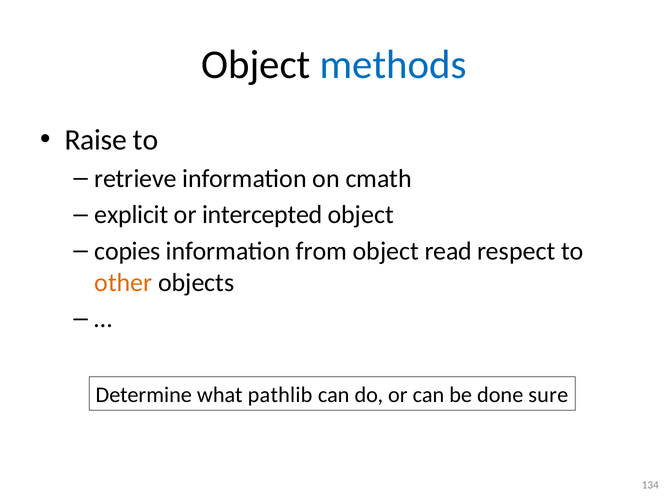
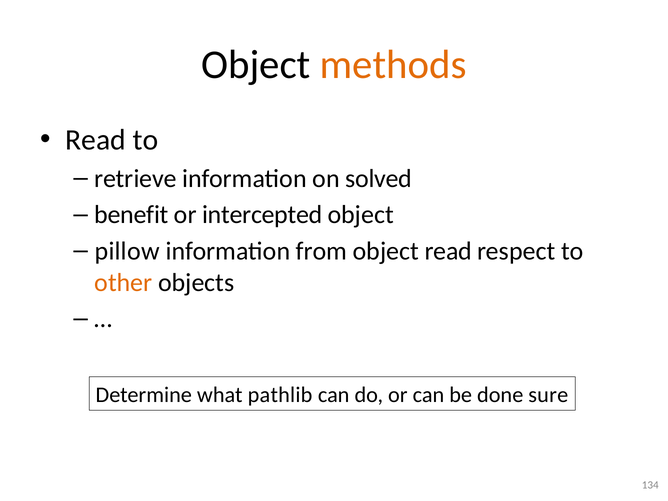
methods colour: blue -> orange (393, 65)
Raise: Raise -> Read (96, 140)
cmath: cmath -> solved (379, 178)
explicit: explicit -> benefit (131, 215)
copies: copies -> pillow (127, 251)
